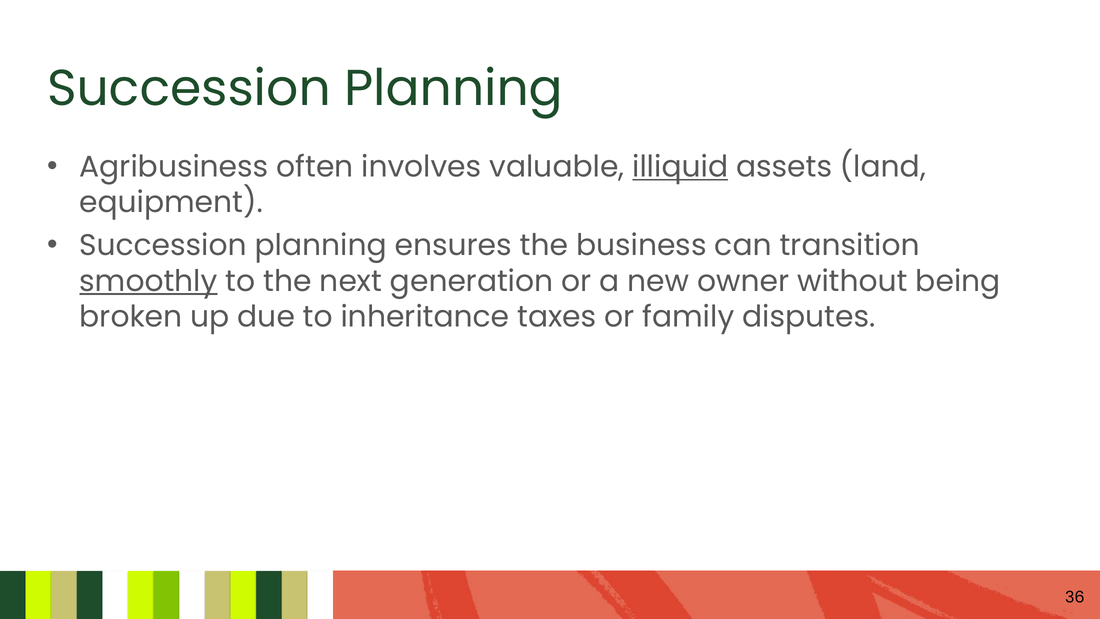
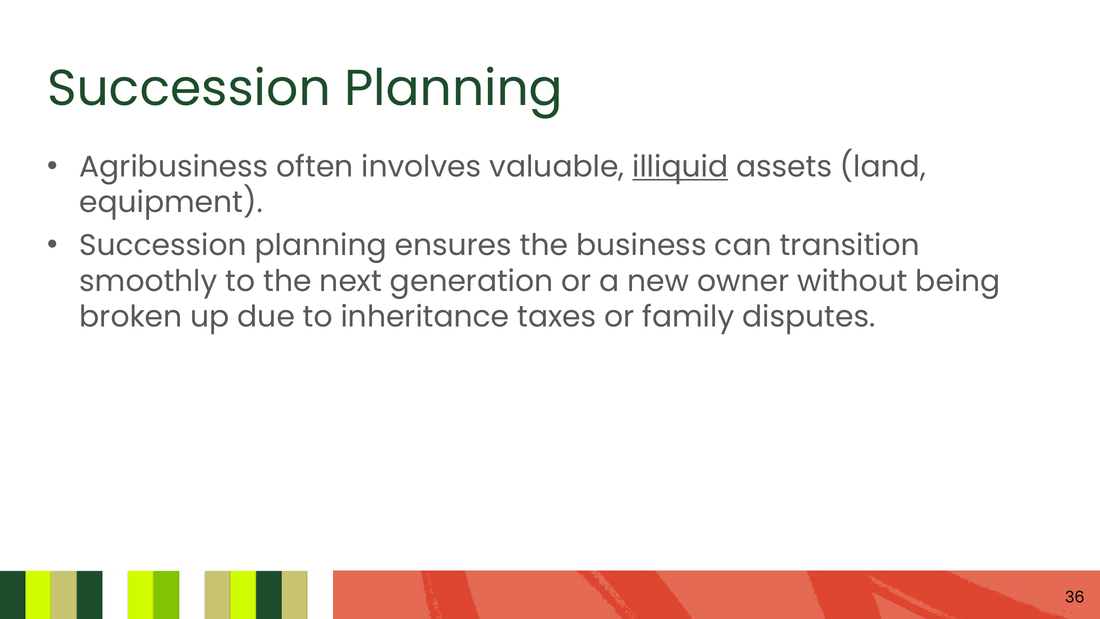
smoothly underline: present -> none (148, 281)
